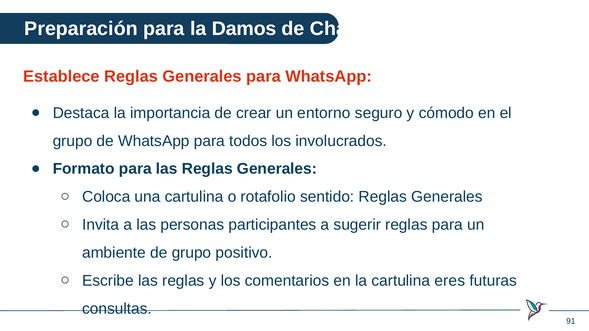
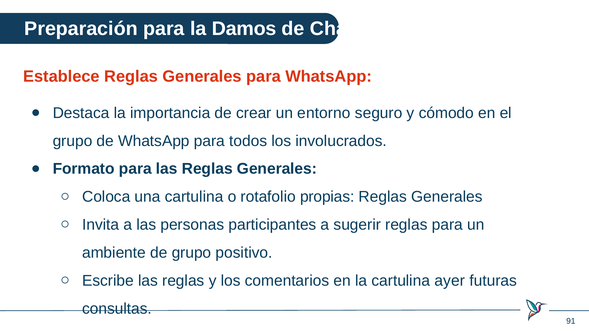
sentido: sentido -> propias (327, 197)
eres: eres -> ayer (450, 281)
